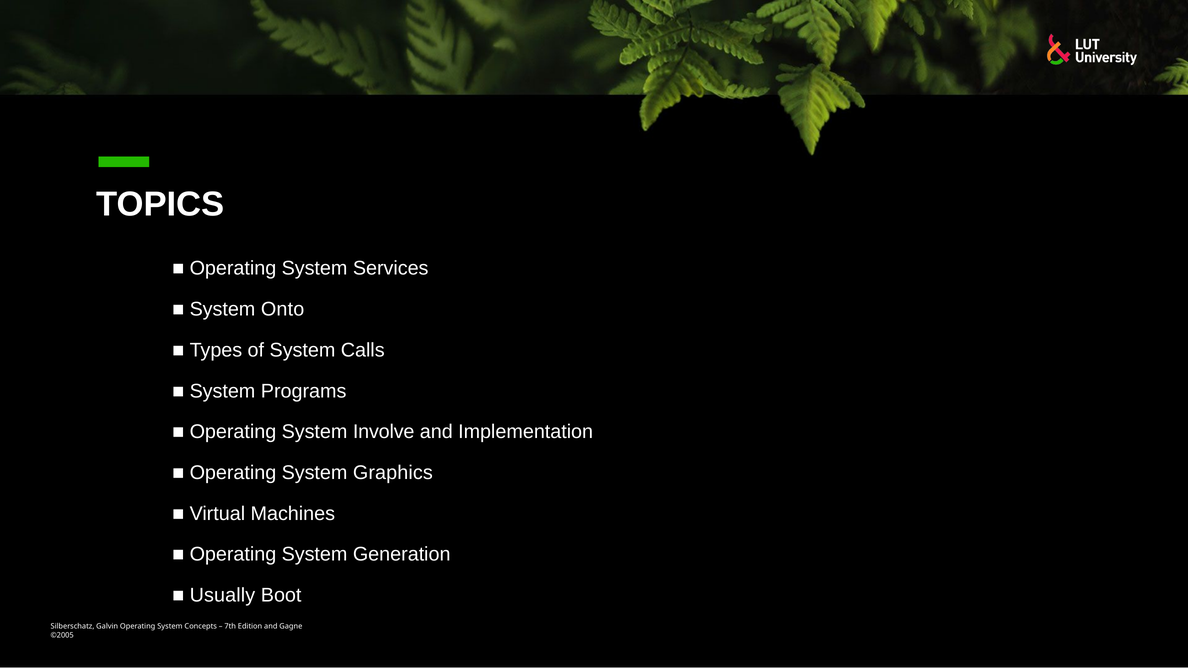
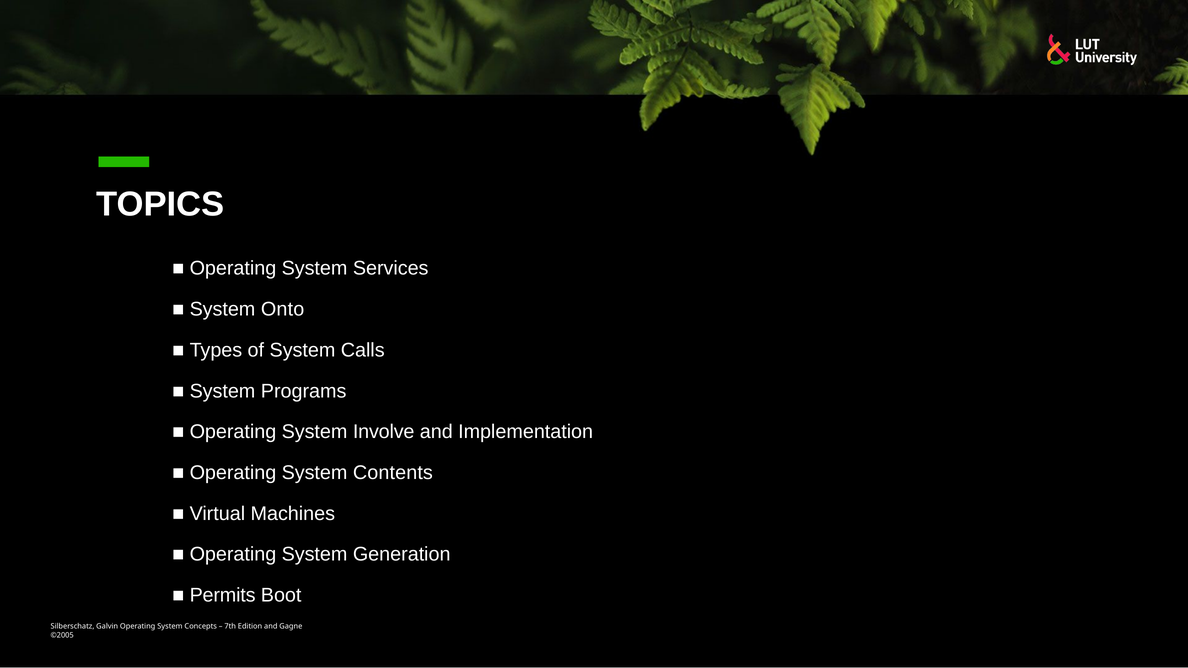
Graphics: Graphics -> Contents (393, 473)
Usually: Usually -> Permits (223, 595)
